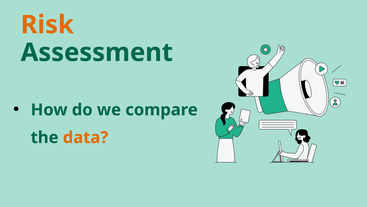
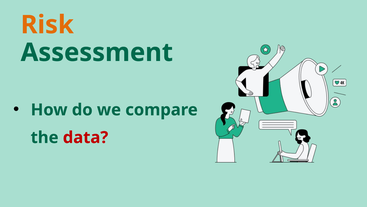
data colour: orange -> red (86, 137)
